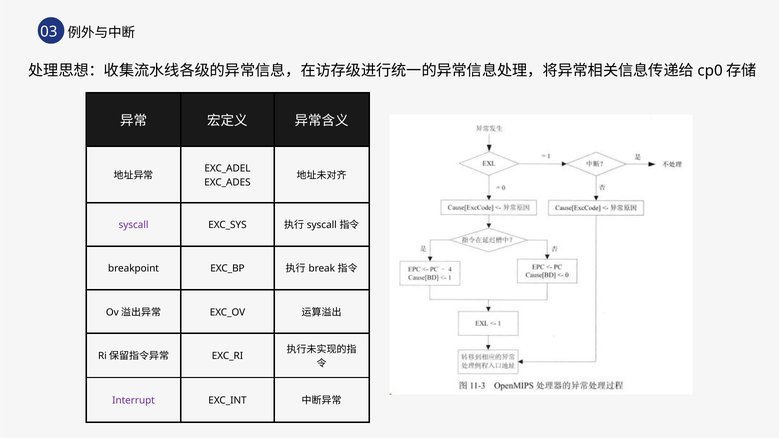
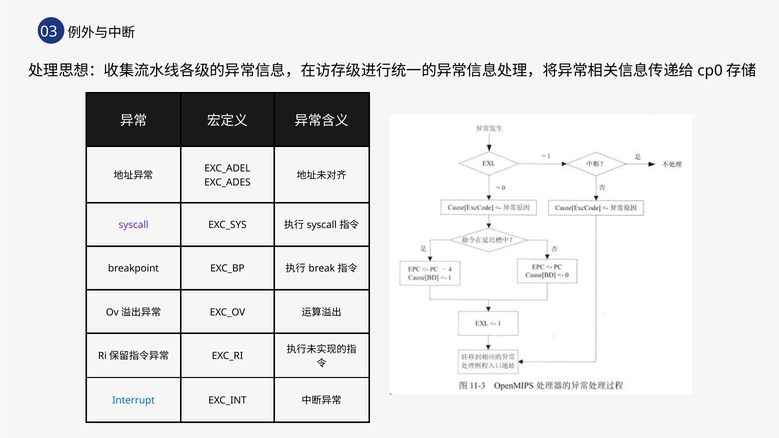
Interrupt colour: purple -> blue (134, 401)
